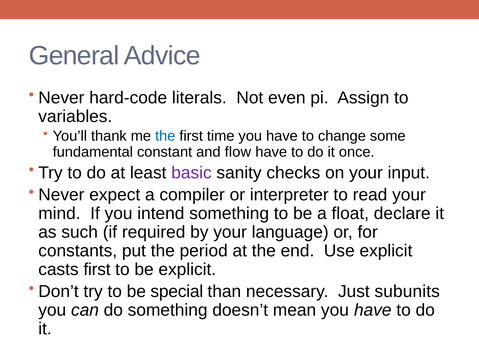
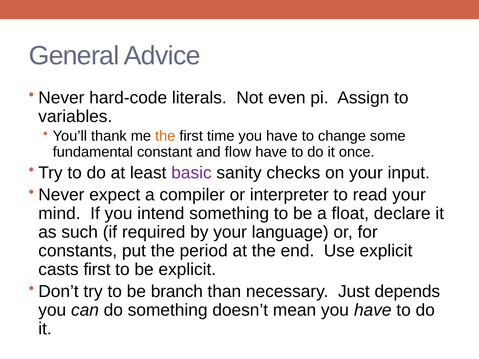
the colour: blue -> orange (165, 136)
special: special -> branch (177, 292)
subunits: subunits -> depends (407, 292)
